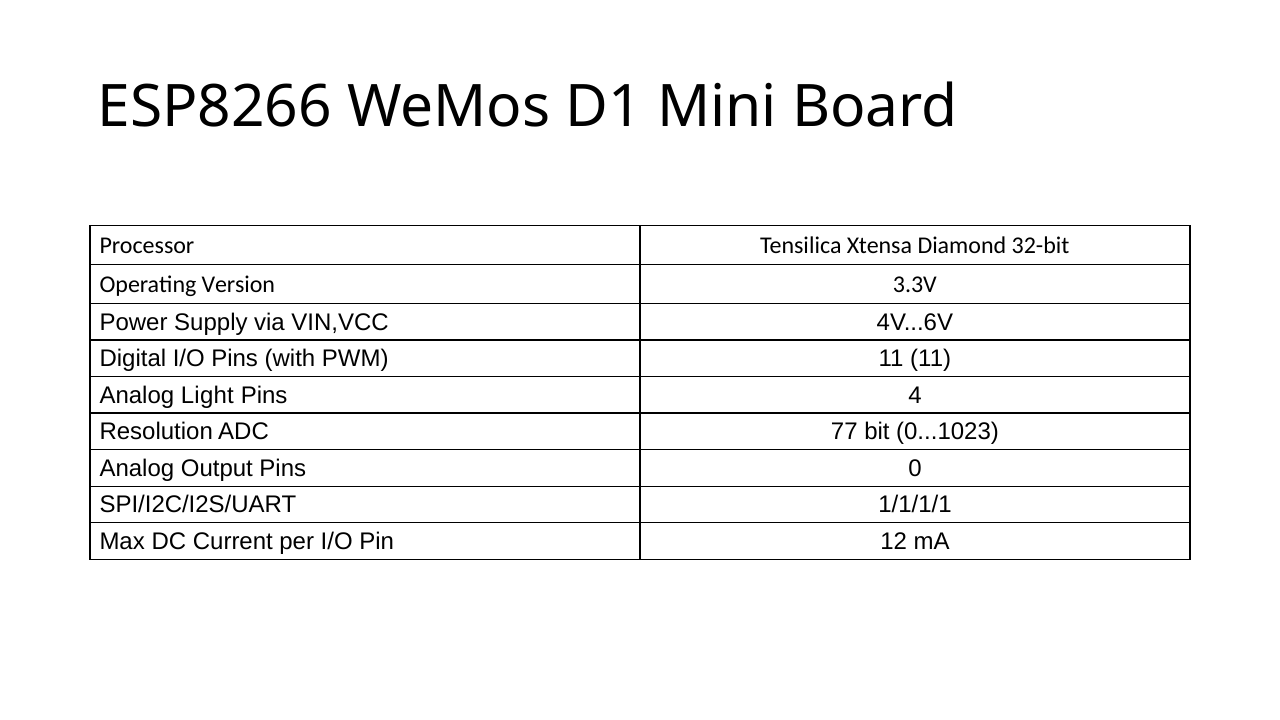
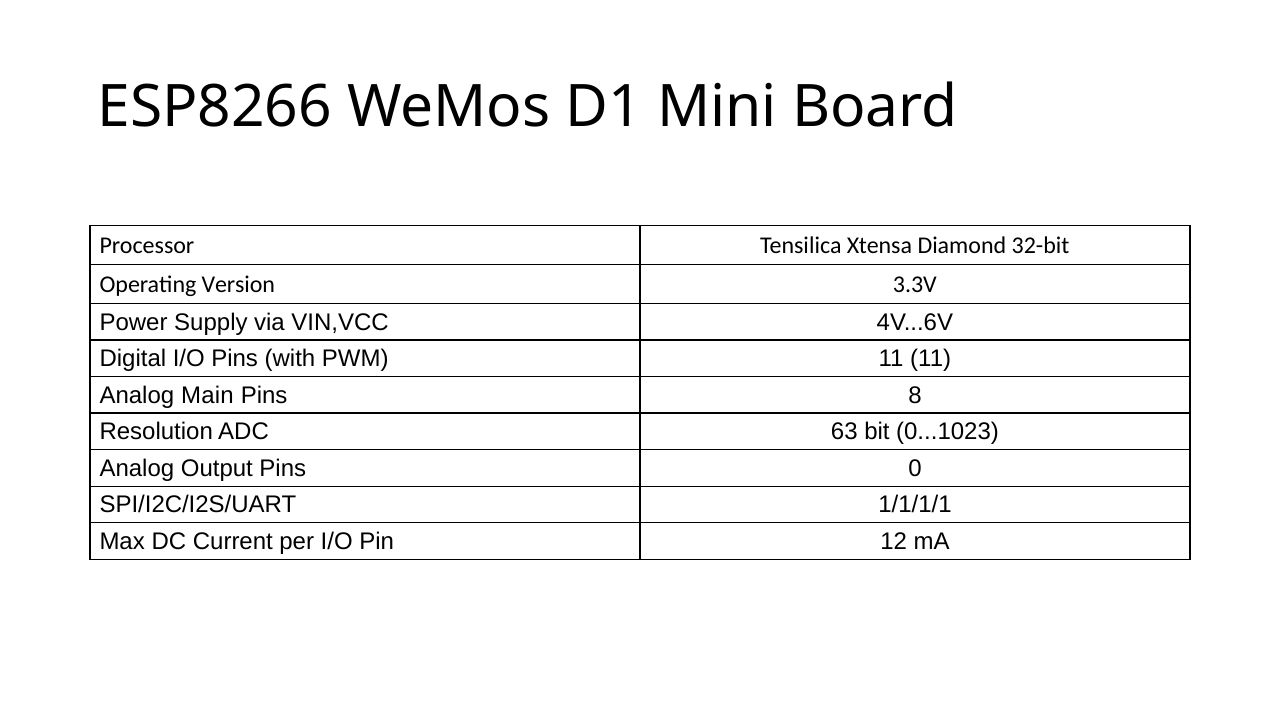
Light: Light -> Main (207, 395)
4: 4 -> 8 (915, 395)
77: 77 -> 63 (844, 432)
